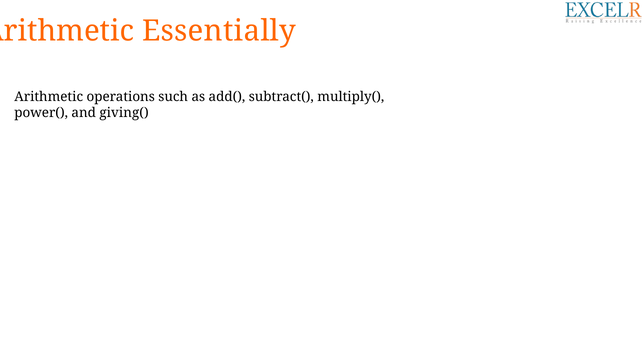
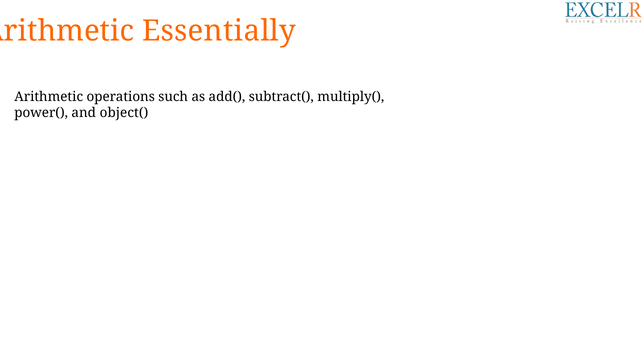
giving(: giving( -> object( (124, 113)
